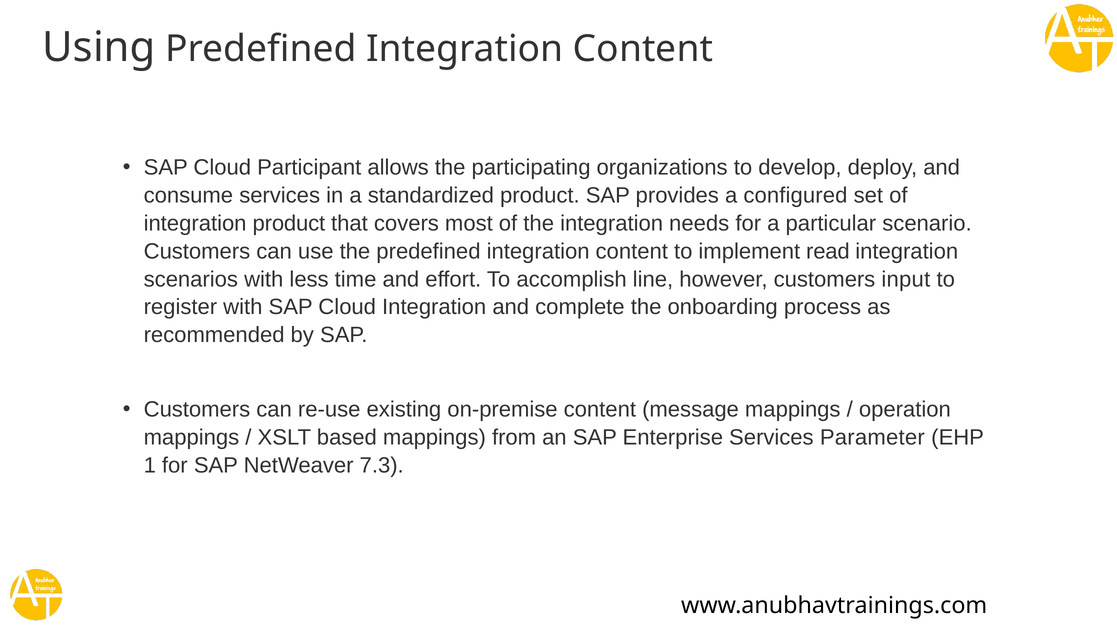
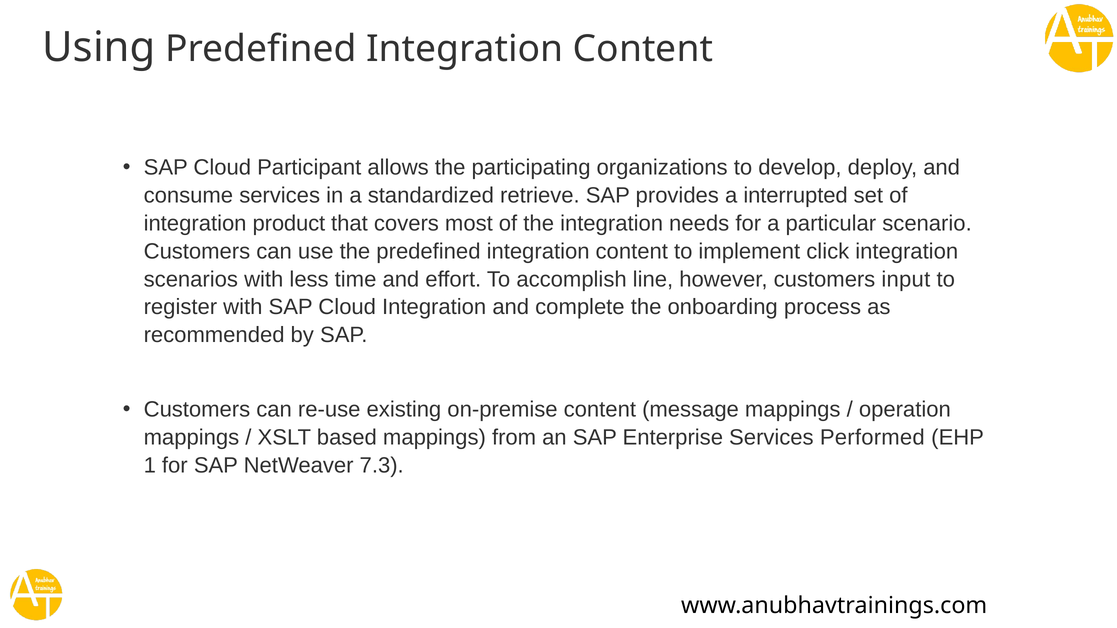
standardized product: product -> retrieve (540, 196)
configured: configured -> interrupted (796, 196)
read: read -> click (828, 251)
Parameter: Parameter -> Performed (872, 438)
